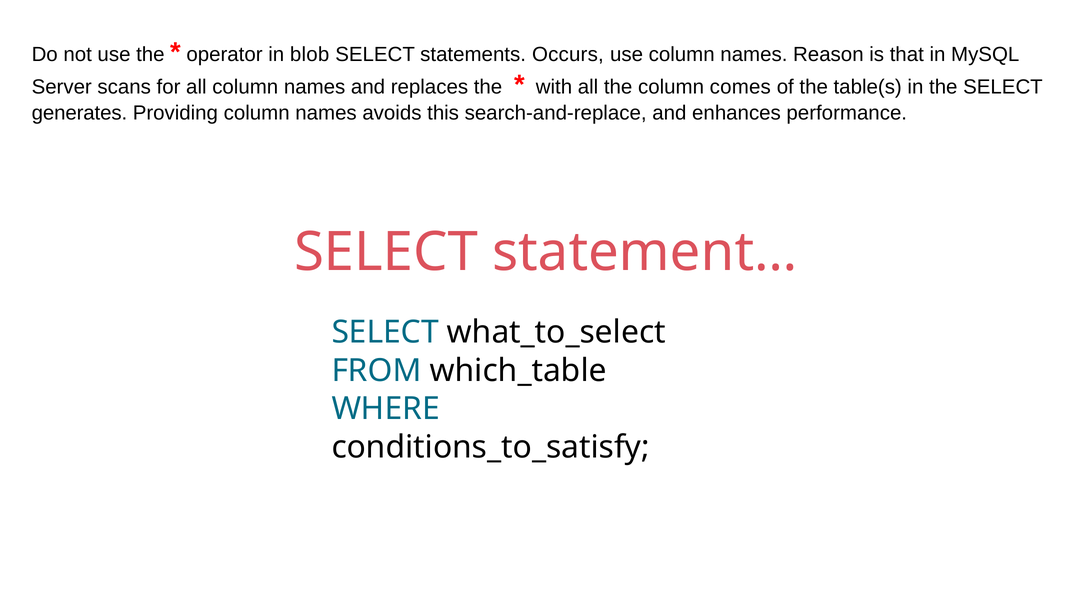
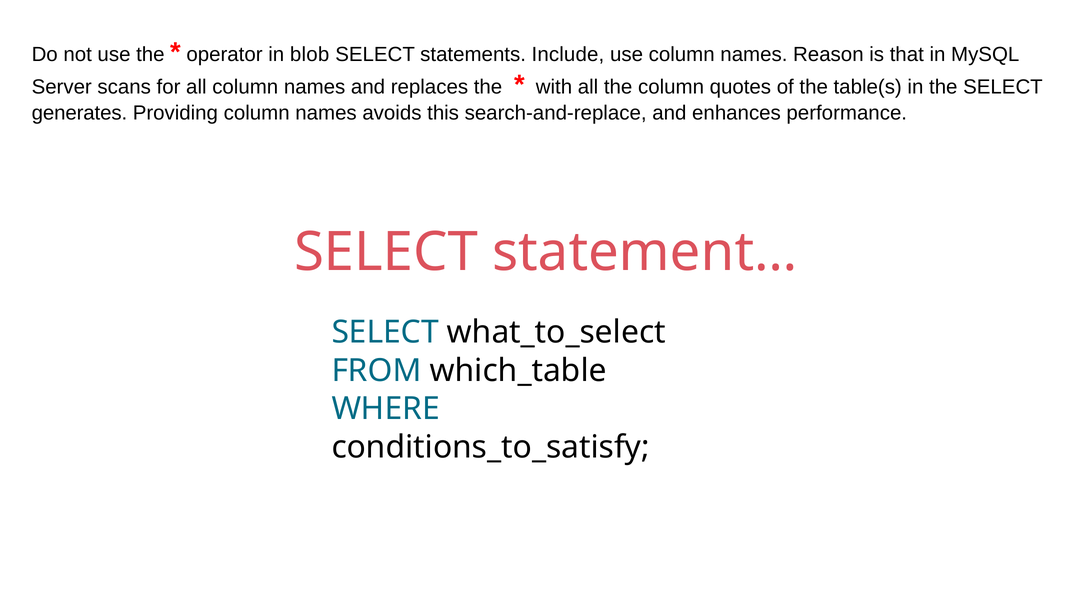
Occurs: Occurs -> Include (568, 54)
comes: comes -> quotes (740, 87)
